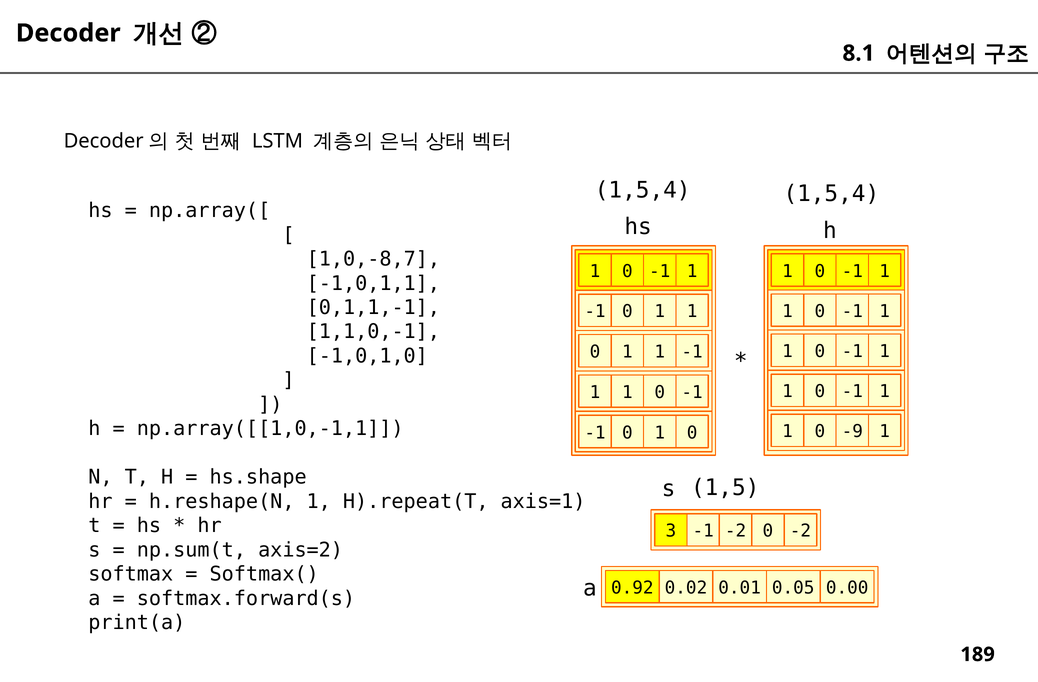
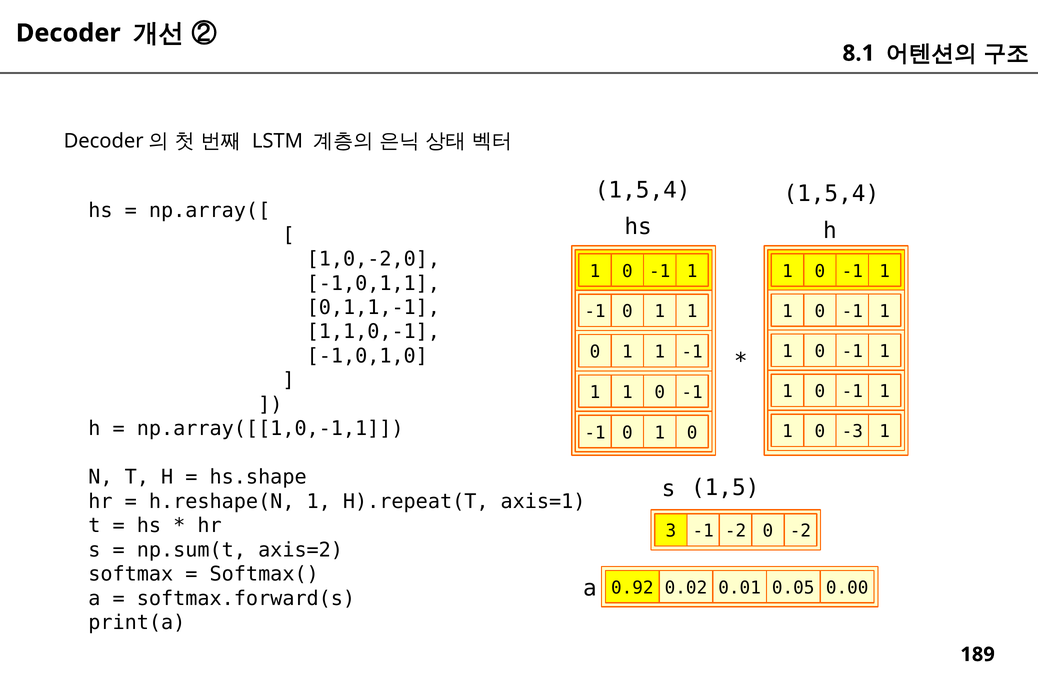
1,0,-8,7: 1,0,-8,7 -> 1,0,-2,0 (373, 259)
-9: -9 -> -3 (852, 431)
